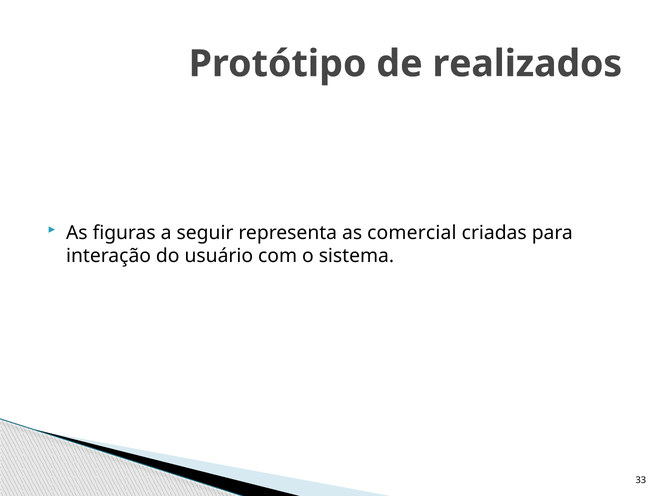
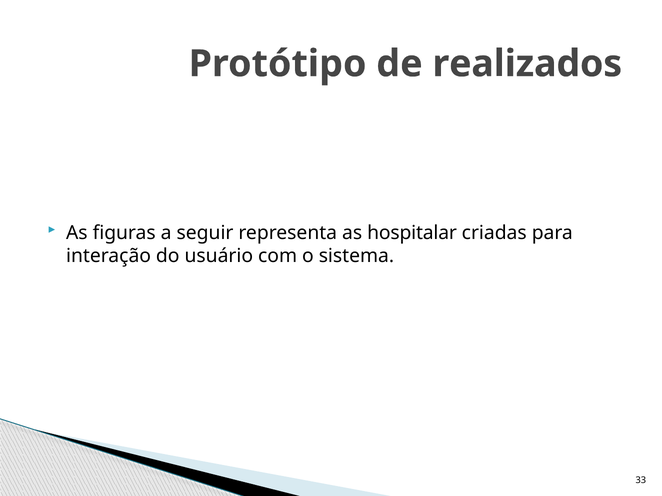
comercial: comercial -> hospitalar (412, 233)
